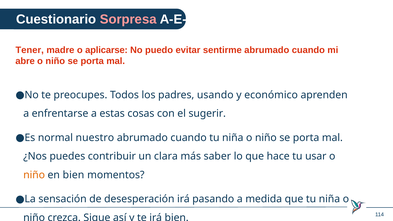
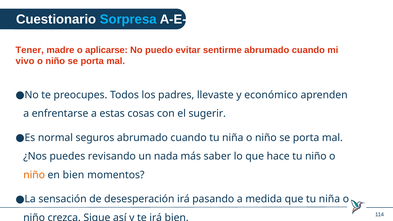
Sorpresa colour: pink -> light blue (128, 19)
abre: abre -> vivo (25, 61)
usando: usando -> llevaste (215, 95)
nuestro: nuestro -> seguros (95, 138)
contribuir: contribuir -> revisando (112, 156)
clara: clara -> nada (166, 156)
tu usar: usar -> niño (316, 156)
